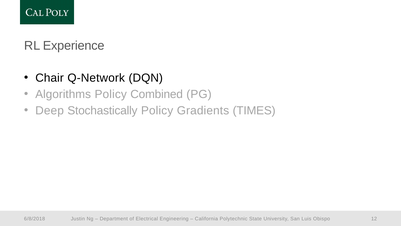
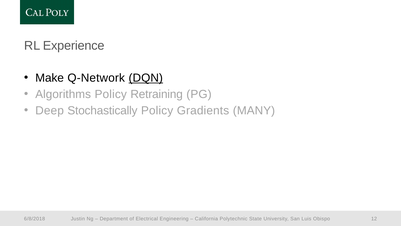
Chair: Chair -> Make (50, 78)
DQN underline: none -> present (146, 78)
Combined: Combined -> Retraining (157, 94)
TIMES: TIMES -> MANY (254, 110)
